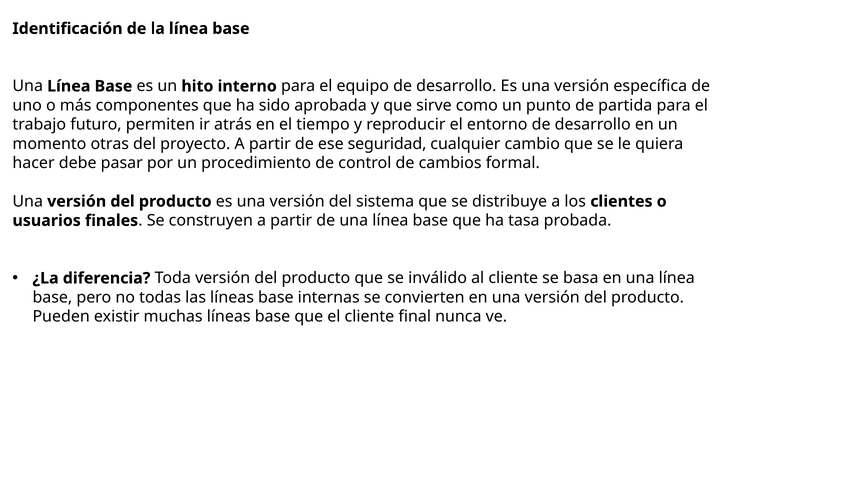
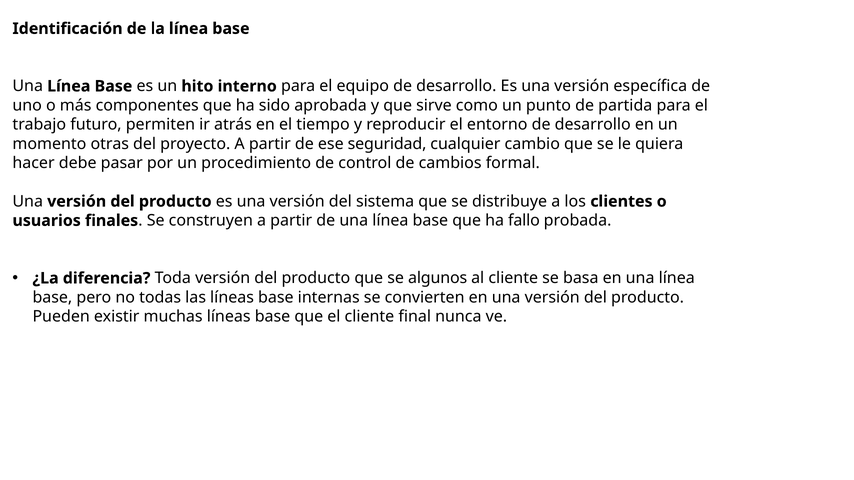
tasa: tasa -> fallo (524, 221)
inválido: inválido -> algunos (438, 278)
